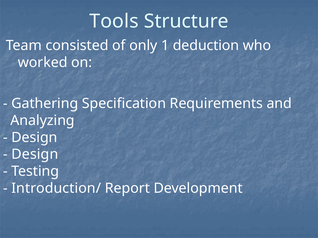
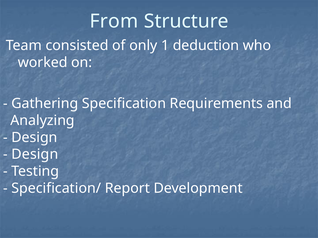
Tools: Tools -> From (114, 21)
Introduction/: Introduction/ -> Specification/ (56, 189)
